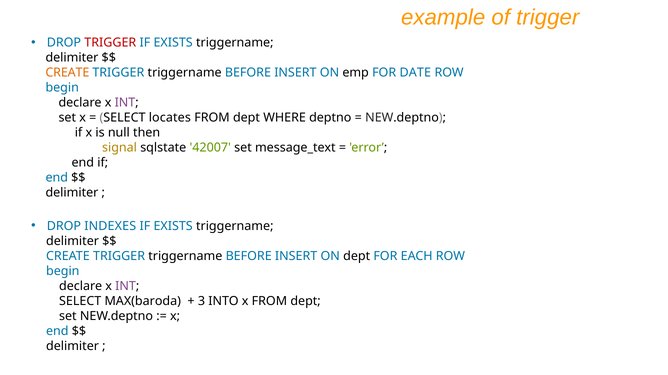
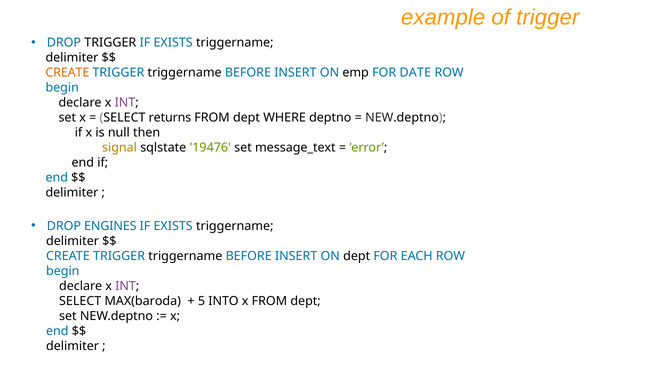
TRIGGER colour: red -> black (110, 43)
locates: locates -> returns (170, 118)
42007: 42007 -> 19476 (210, 148)
INDEXES: INDEXES -> ENGINES (110, 226)
3: 3 -> 5 (201, 301)
